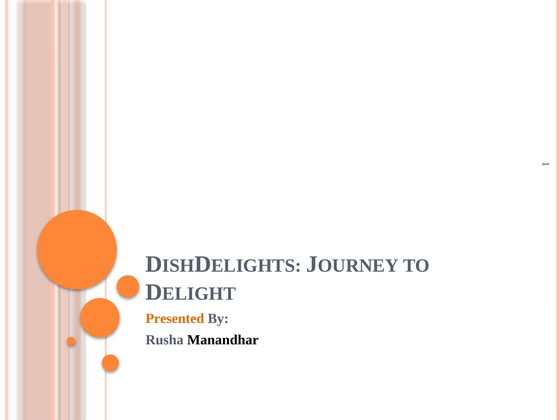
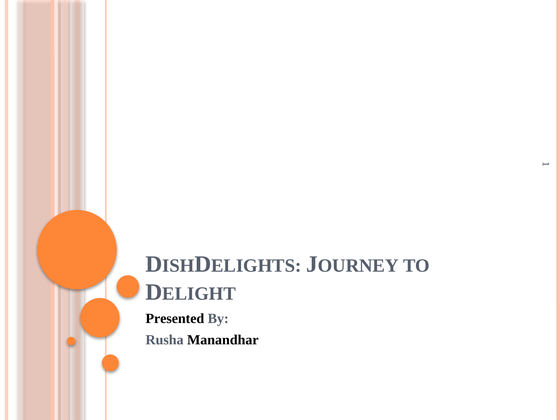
Presented colour: orange -> black (175, 319)
